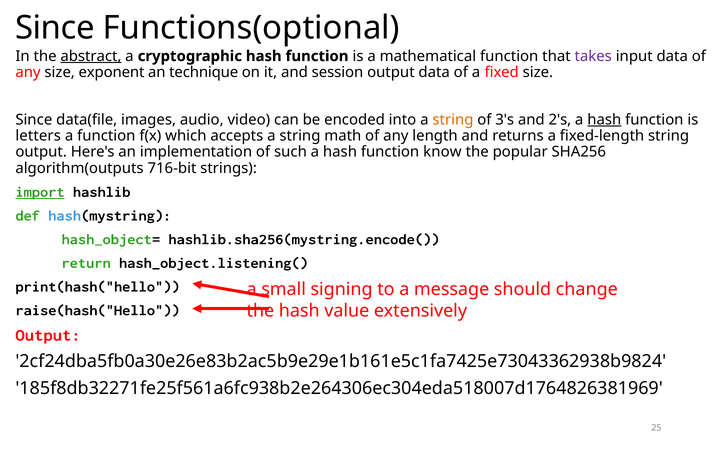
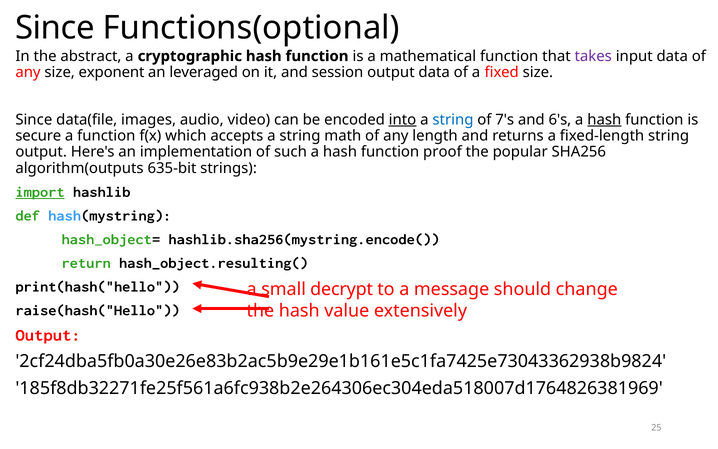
abstract underline: present -> none (91, 56)
technique: technique -> leveraged (204, 72)
into underline: none -> present (402, 120)
string colour: orange -> blue (453, 120)
3's: 3's -> 7's (505, 120)
2's: 2's -> 6's (560, 120)
letters: letters -> secure (38, 136)
know: know -> proof (442, 152)
716-bit: 716-bit -> 635-bit (172, 168)
hash_object.listening(: hash_object.listening( -> hash_object.resulting( (213, 263)
signing: signing -> decrypt (342, 289)
